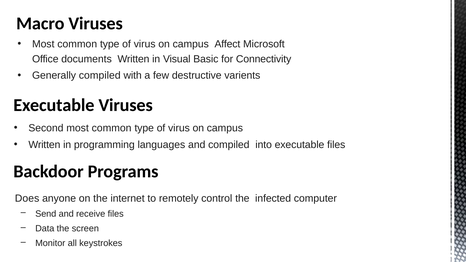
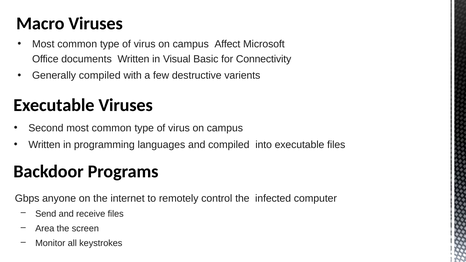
Does: Does -> Gbps (27, 199)
Data: Data -> Area (45, 229)
